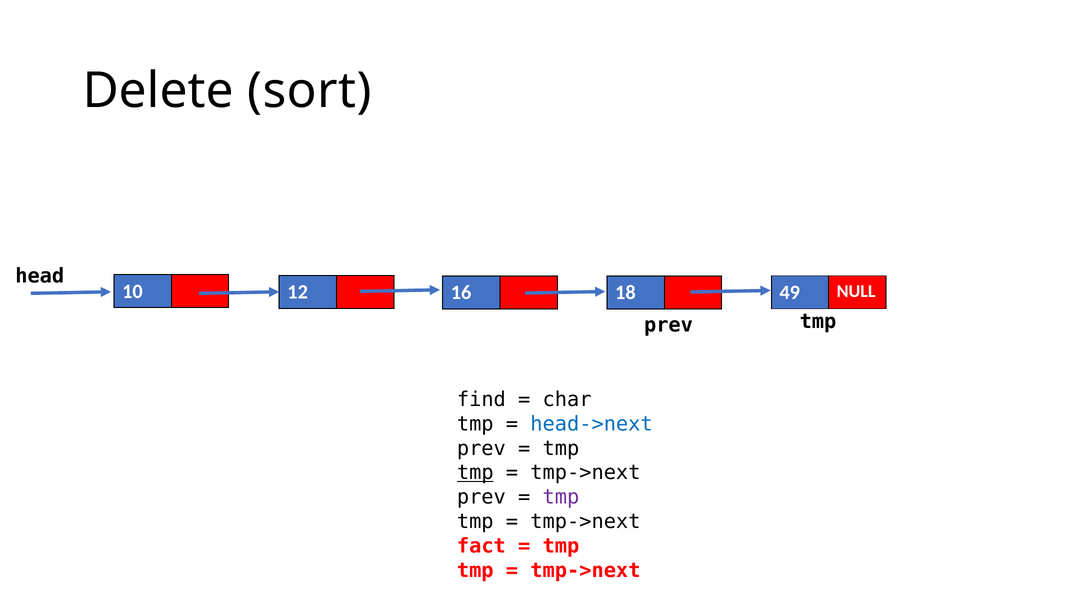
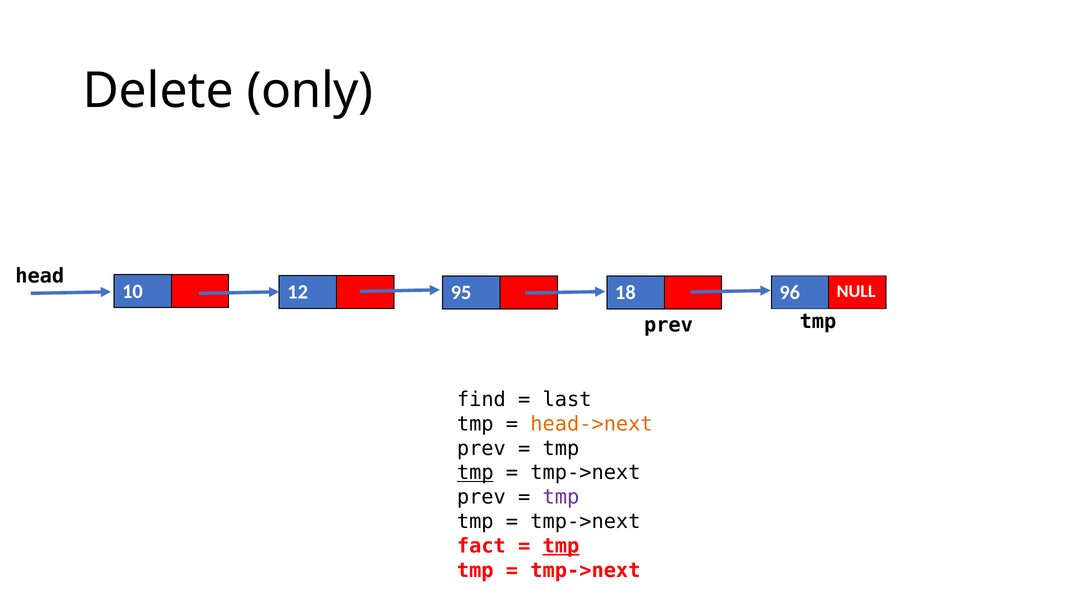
sort: sort -> only (310, 91)
16: 16 -> 95 (461, 293)
49: 49 -> 96 (790, 293)
char: char -> last (567, 400)
head->next colour: blue -> orange (592, 424)
tmp underline: none -> present (561, 546)
